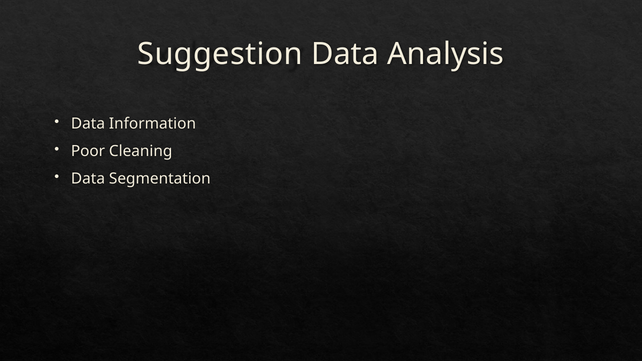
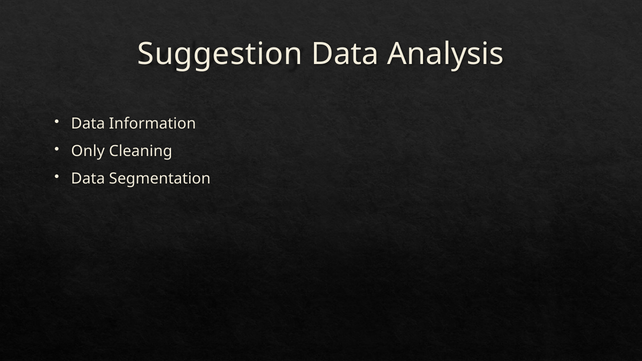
Poor: Poor -> Only (88, 151)
